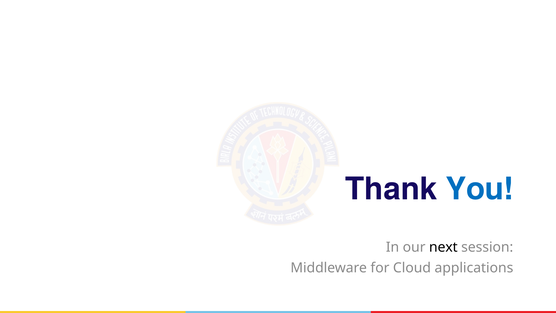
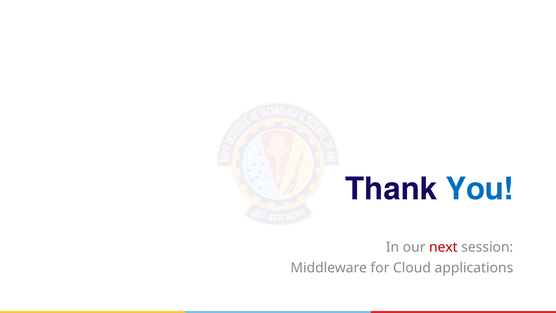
next colour: black -> red (443, 247)
